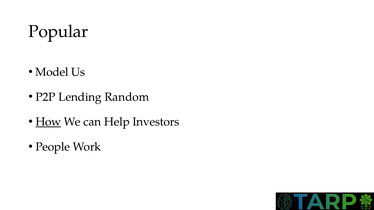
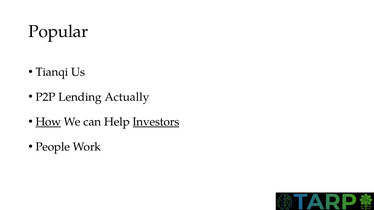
Model: Model -> Tianqi (52, 72)
Random: Random -> Actually (127, 97)
Investors underline: none -> present (156, 122)
